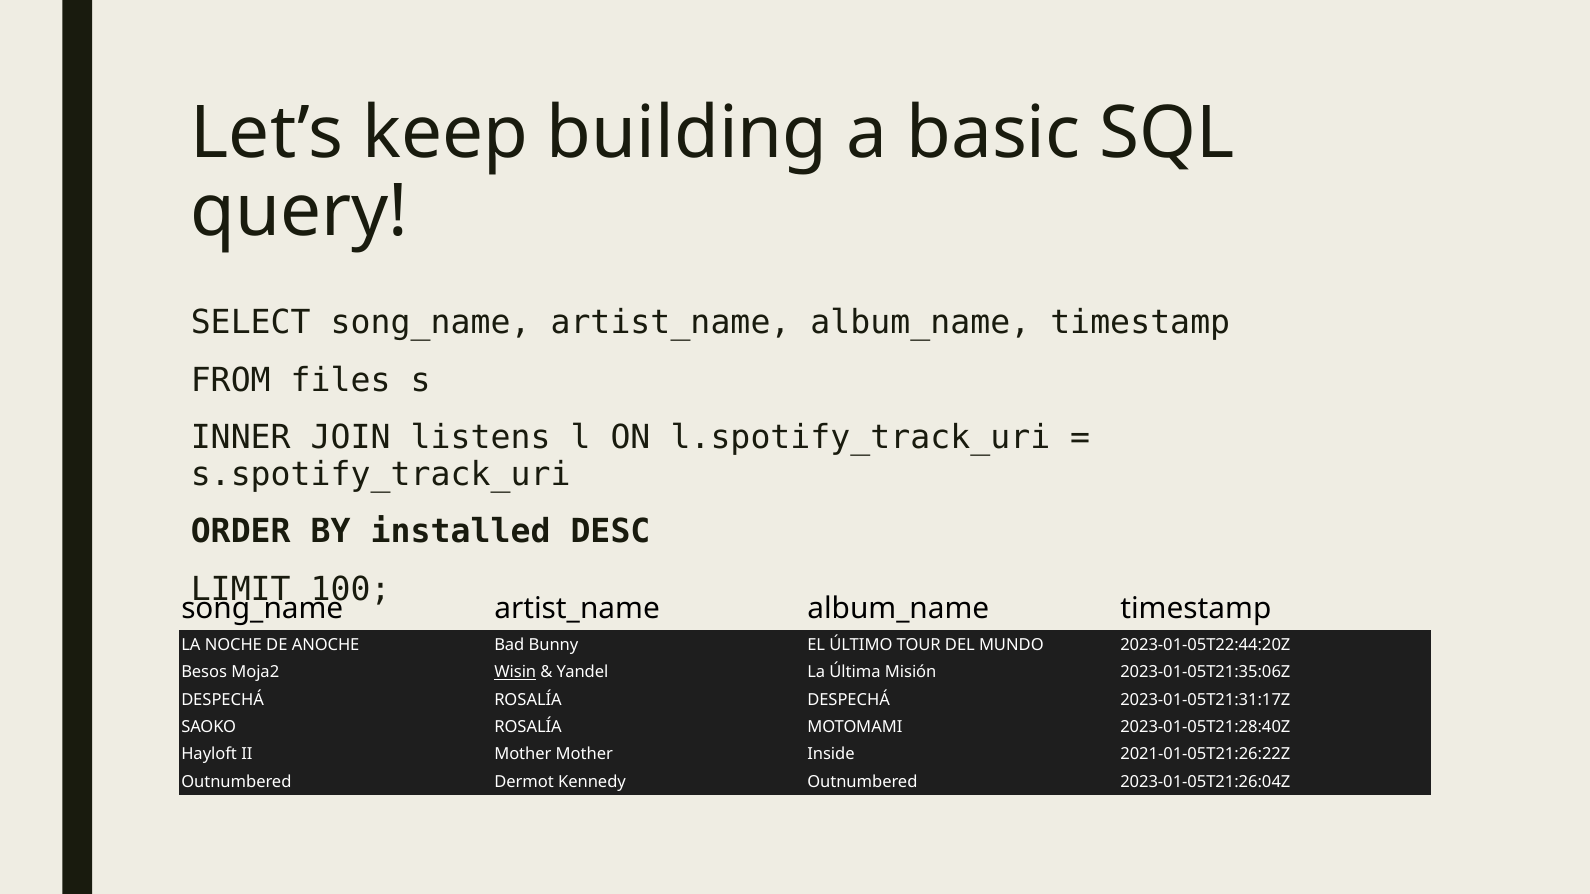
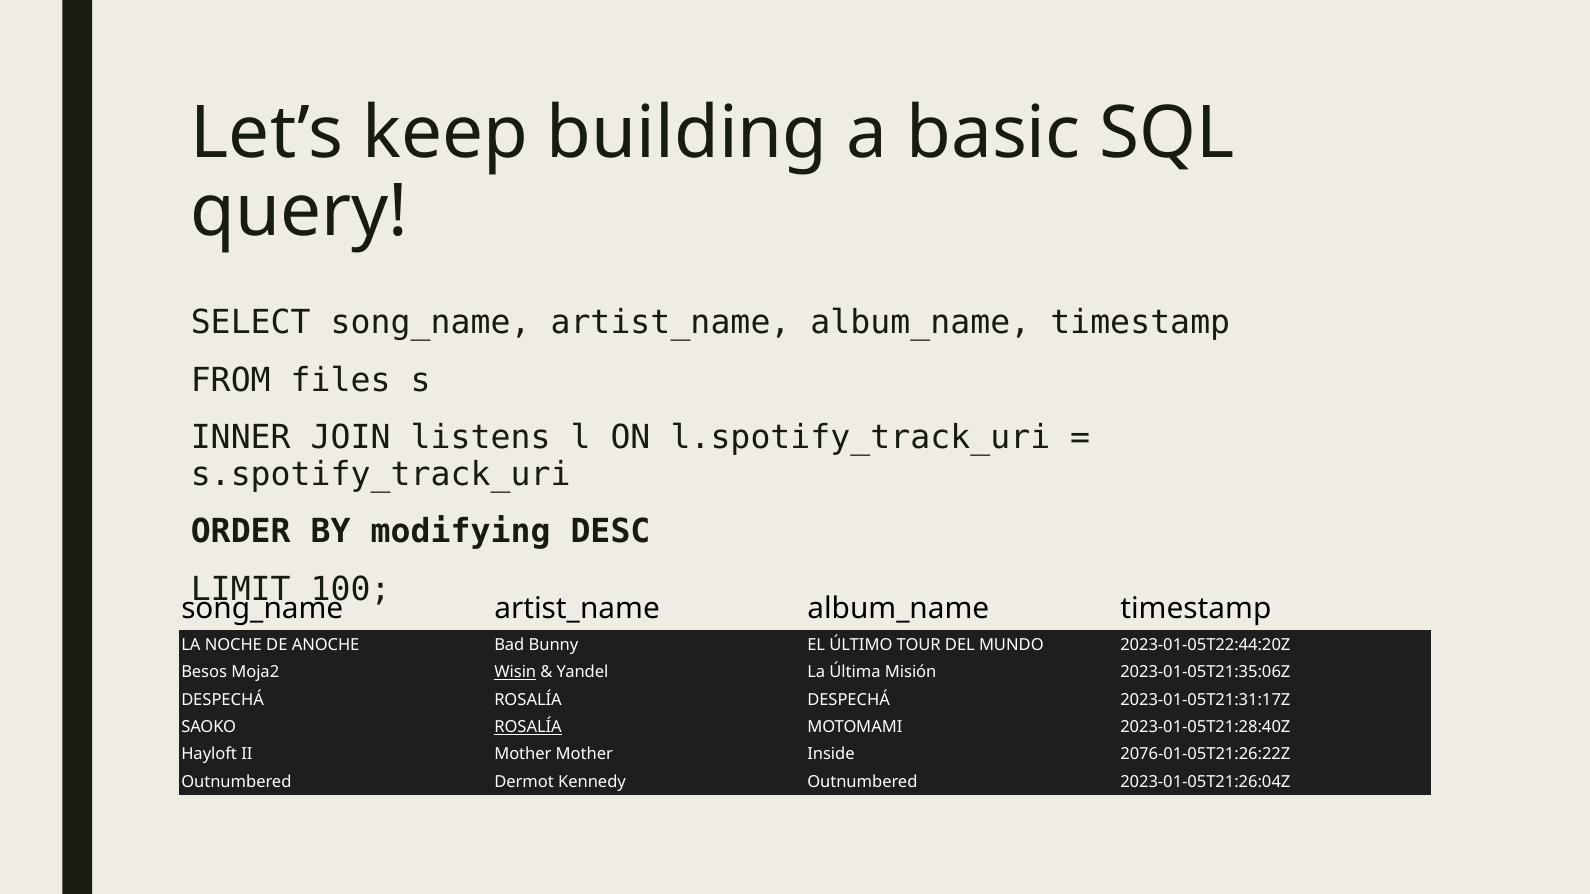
installed: installed -> modifying (461, 532)
ROSALÍA underline: none -> present (528, 727)
2021-01-05T21:26:22Z: 2021-01-05T21:26:22Z -> 2076-01-05T21:26:22Z (1205, 755)
